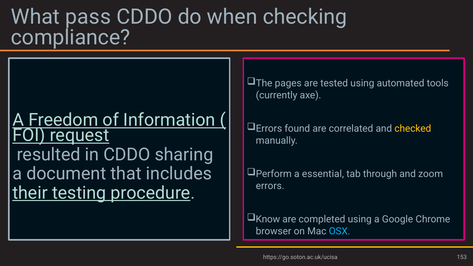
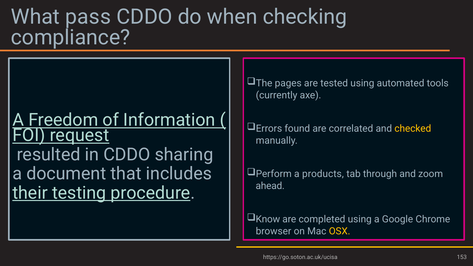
essential: essential -> products (323, 174)
errors: errors -> ahead (270, 186)
OSX colour: light blue -> yellow (340, 231)
